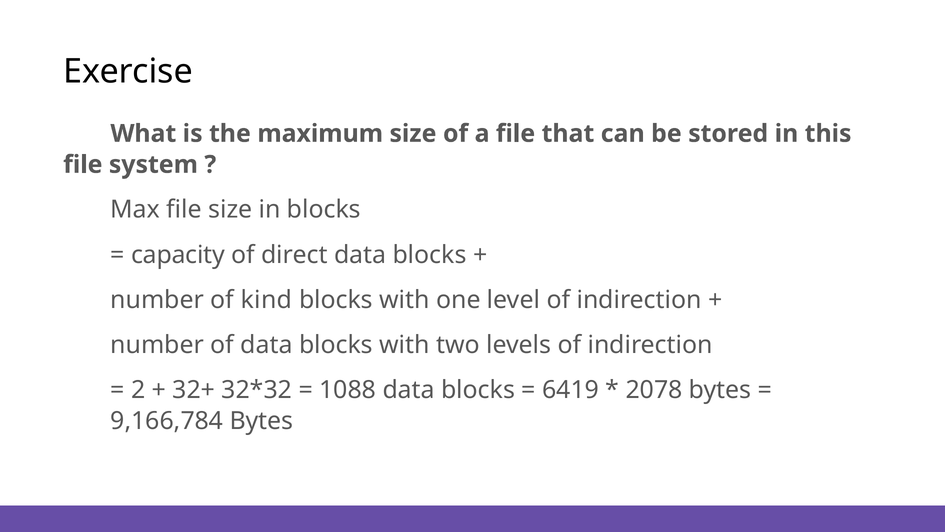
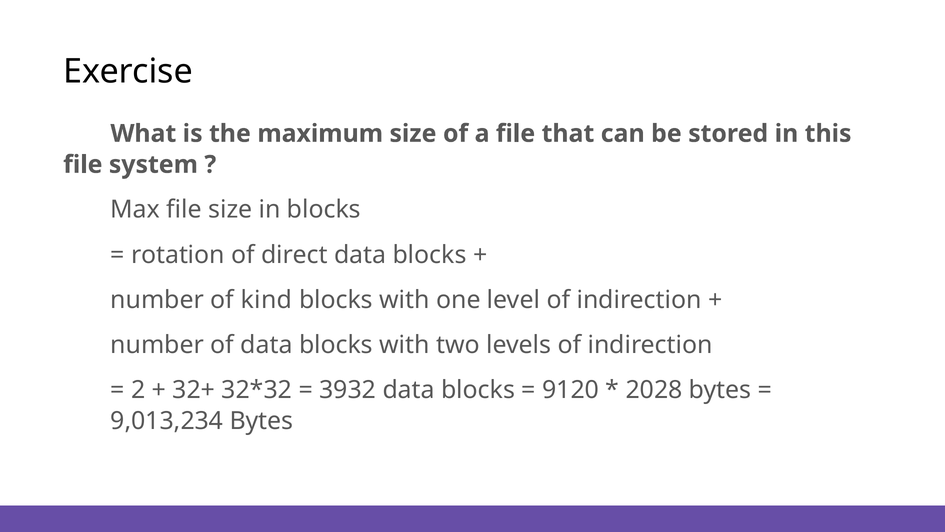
capacity: capacity -> rotation (178, 255)
1088: 1088 -> 3932 (348, 390)
6419: 6419 -> 9120 (571, 390)
2078: 2078 -> 2028 (654, 390)
9,166,784: 9,166,784 -> 9,013,234 (167, 421)
